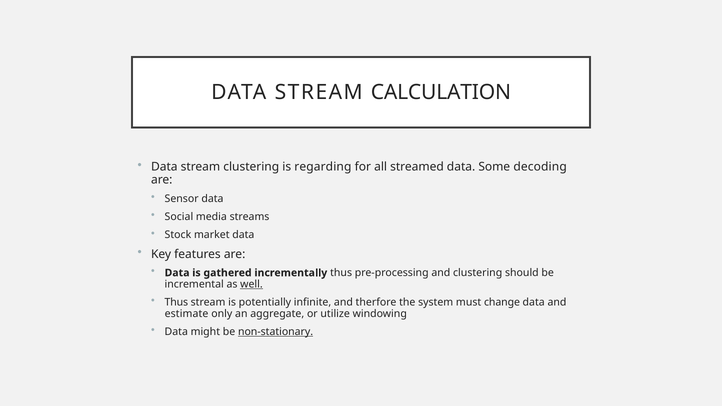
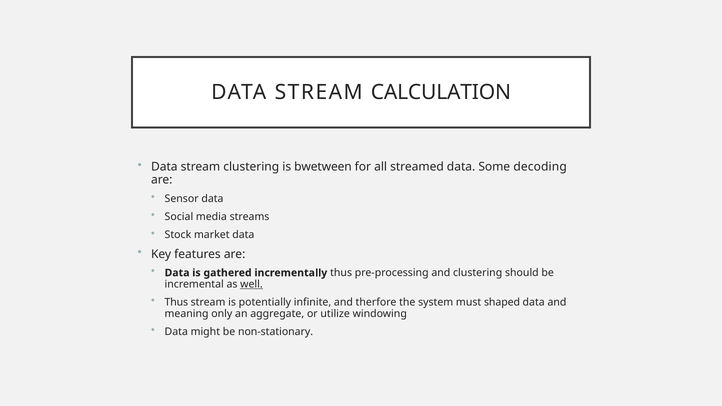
regarding: regarding -> bwetween (323, 167)
change: change -> shaped (502, 302)
estimate: estimate -> meaning (187, 314)
non-stationary underline: present -> none (276, 332)
